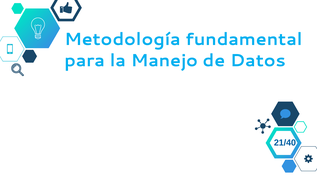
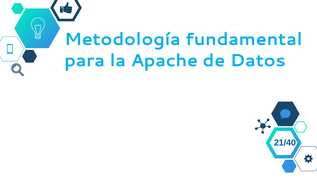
Manejo: Manejo -> Apache (164, 61)
